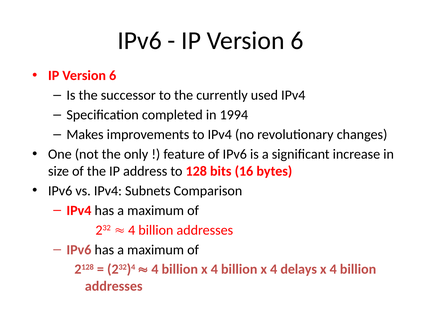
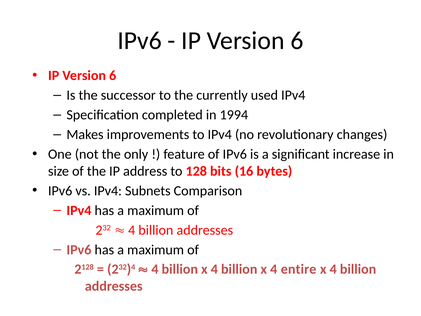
delays: delays -> entire (299, 269)
